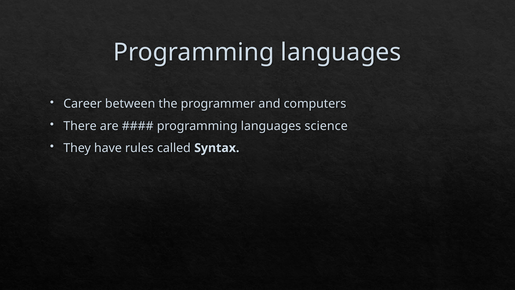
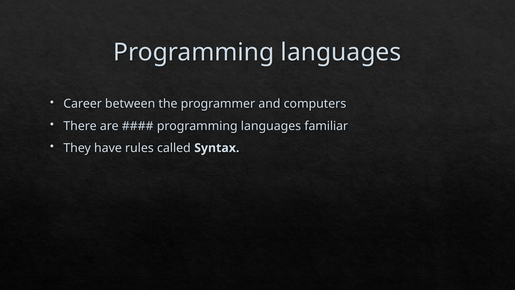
science: science -> familiar (326, 126)
